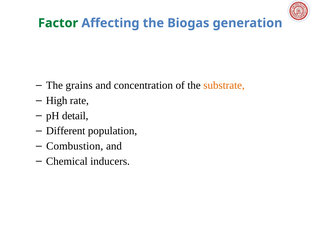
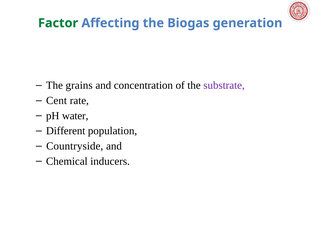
substrate colour: orange -> purple (224, 86)
High: High -> Cent (57, 101)
detail: detail -> water (75, 116)
Combustion: Combustion -> Countryside (75, 146)
